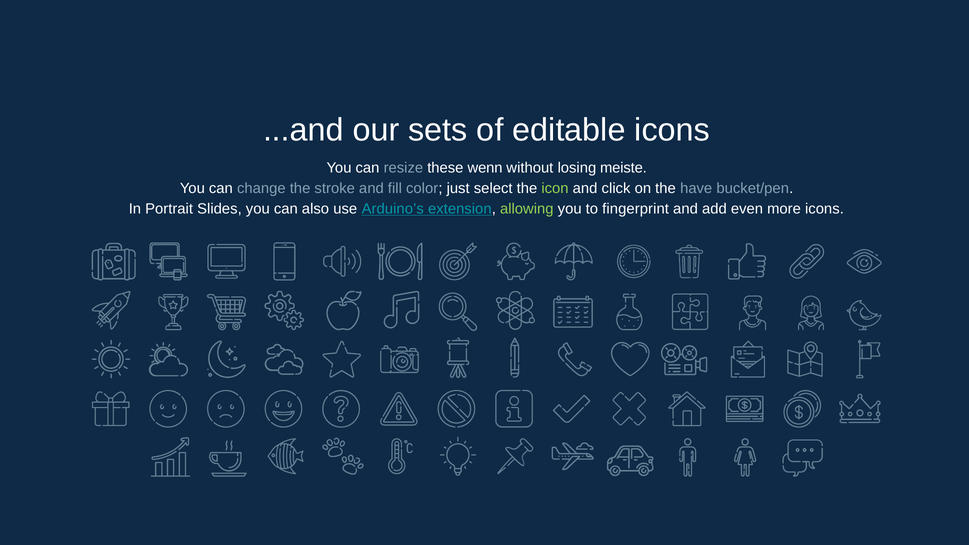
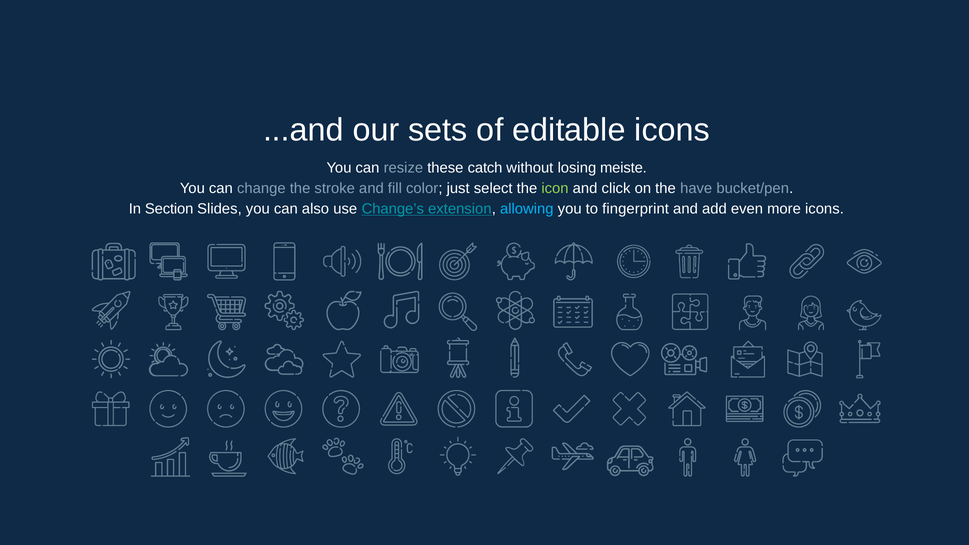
wenn: wenn -> catch (485, 168)
Portrait: Portrait -> Section (169, 209)
Arduino’s: Arduino’s -> Change’s (393, 209)
allowing colour: light green -> light blue (527, 209)
